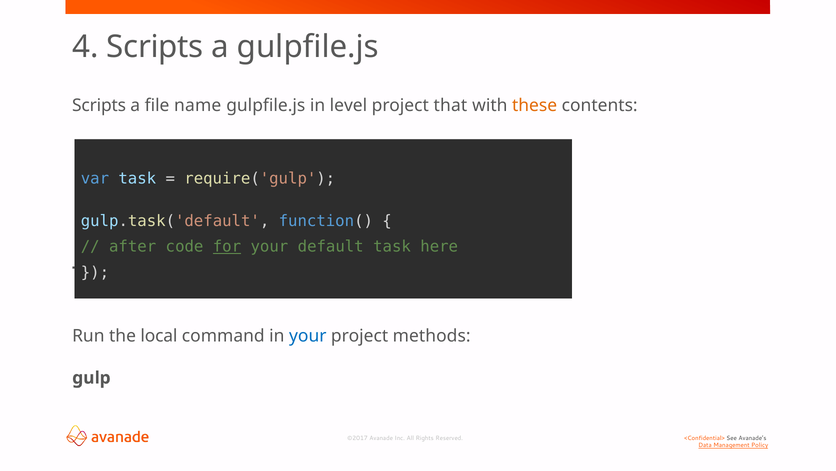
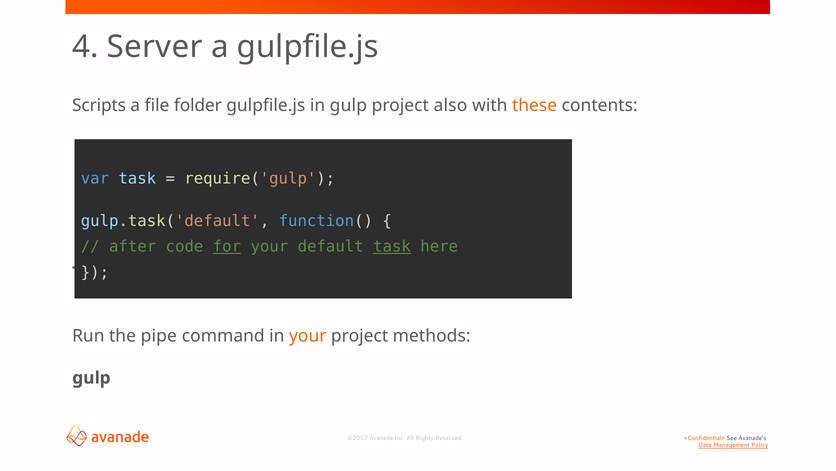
4 Scripts: Scripts -> Server (155, 47)
name: name -> folder (198, 106)
in level: level -> gulp (348, 106)
that: that -> also (450, 106)
task underline: none -> present (392, 246)
local: local -> pipe (159, 335)
your colour: blue -> orange (308, 335)
